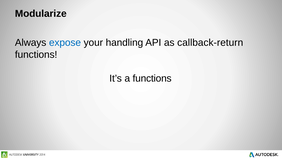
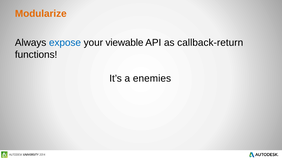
Modularize colour: black -> orange (41, 14)
handling: handling -> viewable (124, 43)
a functions: functions -> enemies (152, 78)
